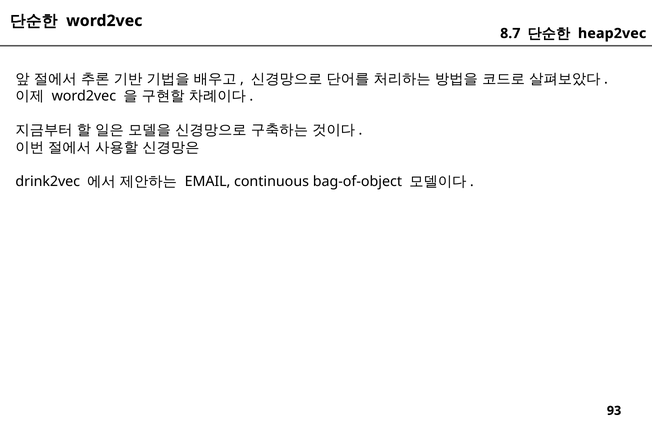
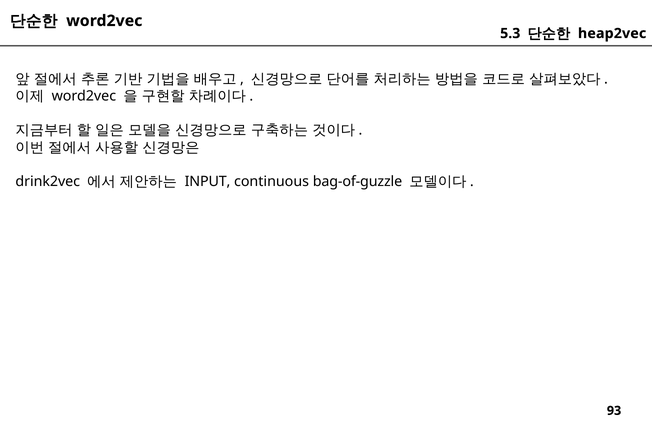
8.7: 8.7 -> 5.3 (510, 33)
EMAIL: EMAIL -> INPUT (208, 182)
bag-of-object: bag-of-object -> bag-of-guzzle (357, 182)
